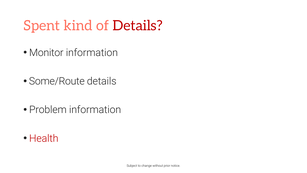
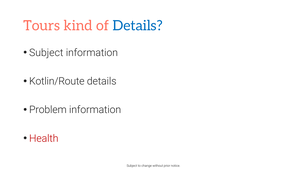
Spent: Spent -> Tours (42, 26)
Details colour: red -> blue (138, 26)
Monitor: Monitor -> Subject (46, 53)
Some/Route: Some/Route -> Kotlin/Route (57, 81)
